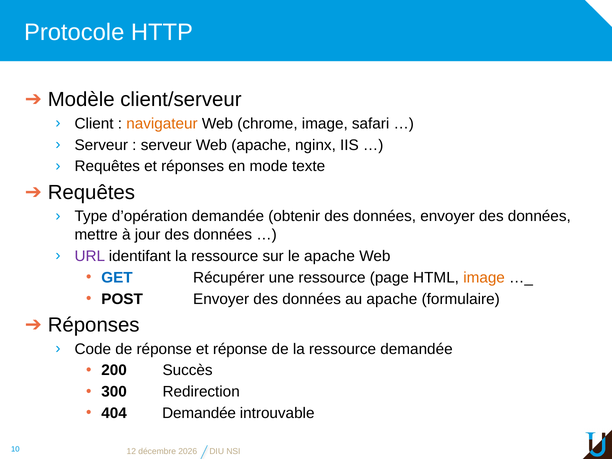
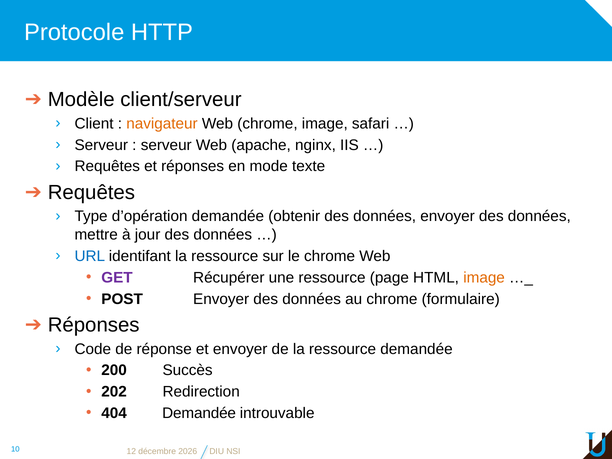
URL colour: purple -> blue (90, 256)
le apache: apache -> chrome (330, 256)
GET colour: blue -> purple (117, 278)
au apache: apache -> chrome (392, 299)
et réponse: réponse -> envoyer (240, 349)
300: 300 -> 202 (114, 392)
